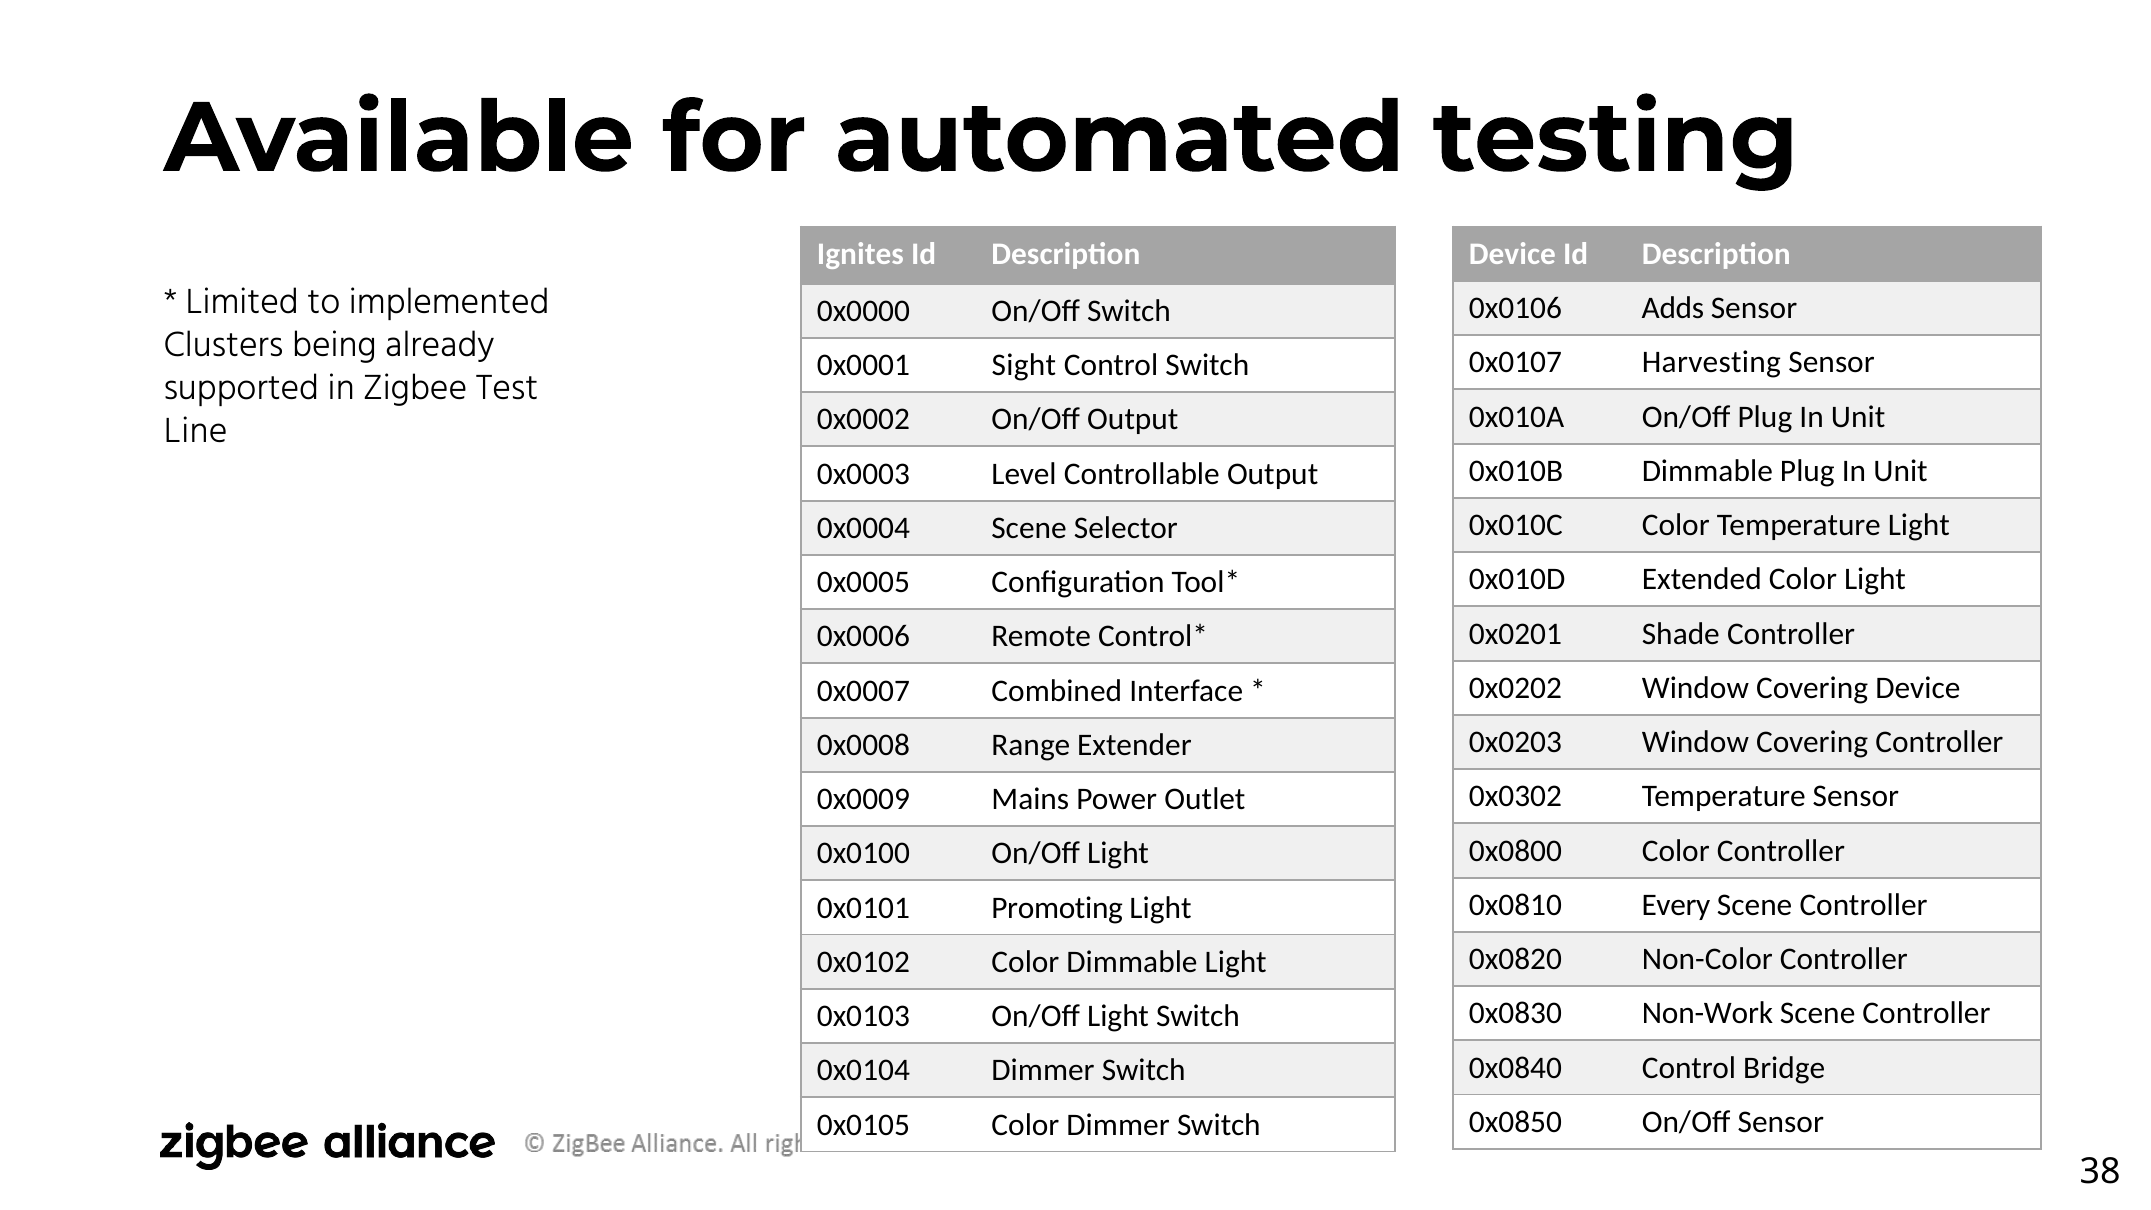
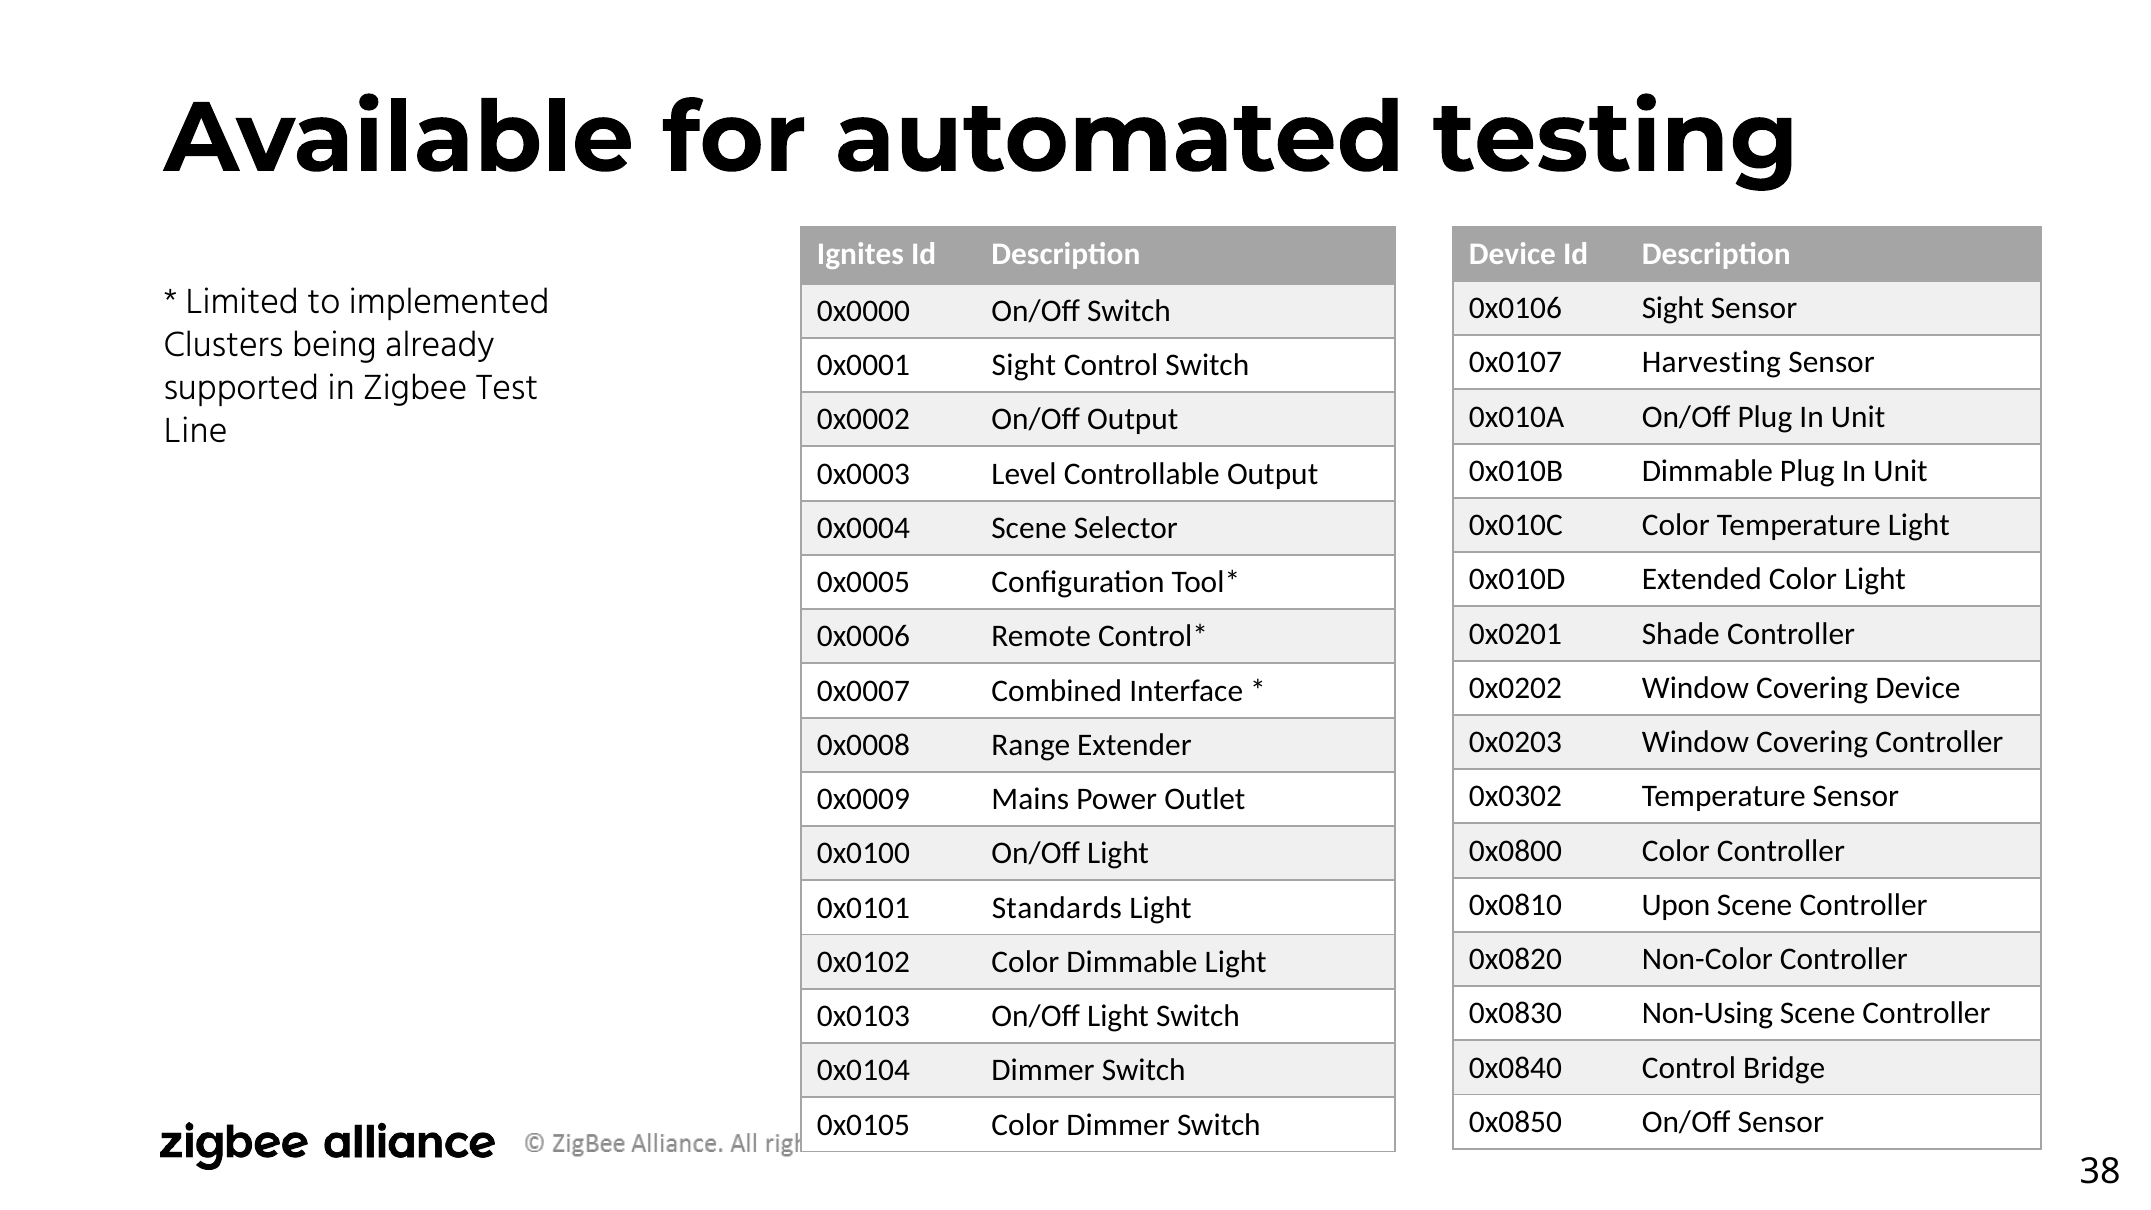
0x0106 Adds: Adds -> Sight (1673, 308)
Every: Every -> Upon (1676, 905)
Promoting: Promoting -> Standards (1057, 908)
Non-Work: Non-Work -> Non-Using (1707, 1013)
